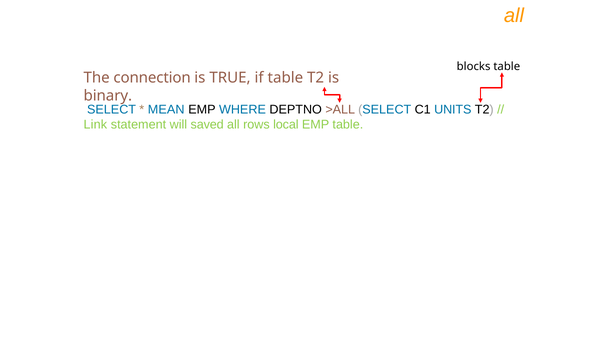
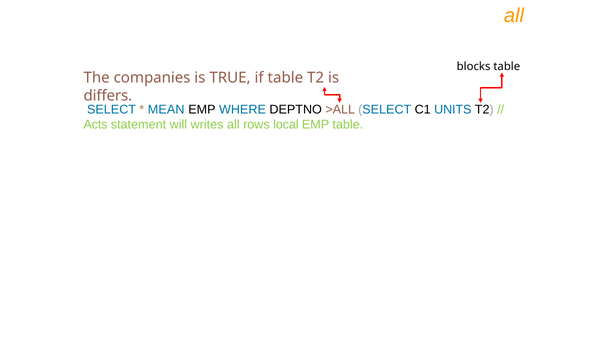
connection: connection -> companies (152, 78)
binary: binary -> differs (108, 96)
Link: Link -> Acts (95, 125)
saved: saved -> writes (207, 125)
